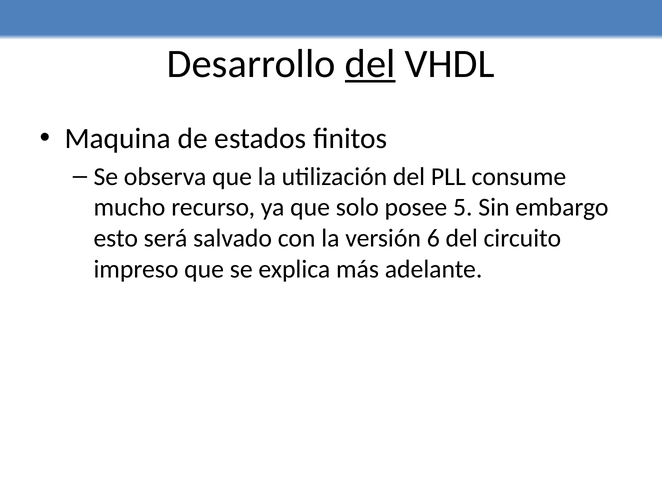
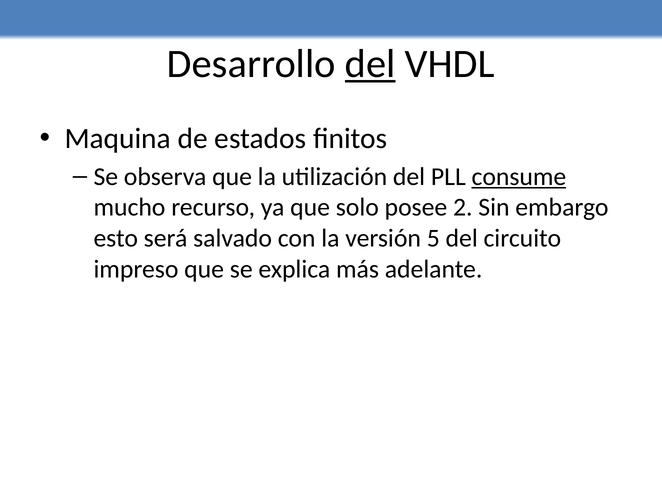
consume underline: none -> present (519, 177)
5: 5 -> 2 (463, 208)
6: 6 -> 5 (433, 239)
